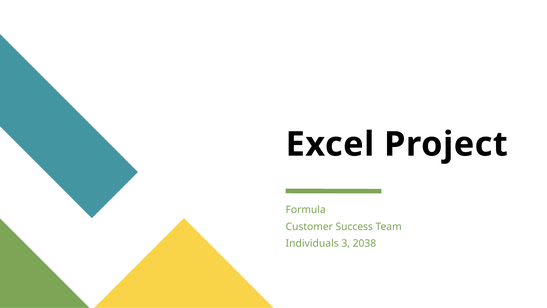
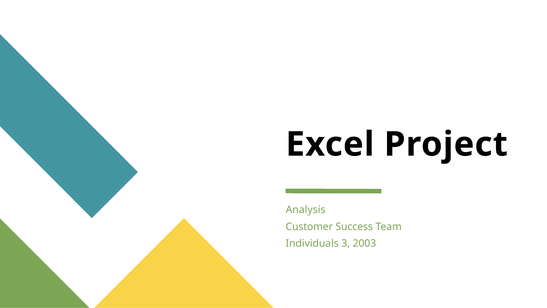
Formula: Formula -> Analysis (306, 210)
2038: 2038 -> 2003 (364, 243)
